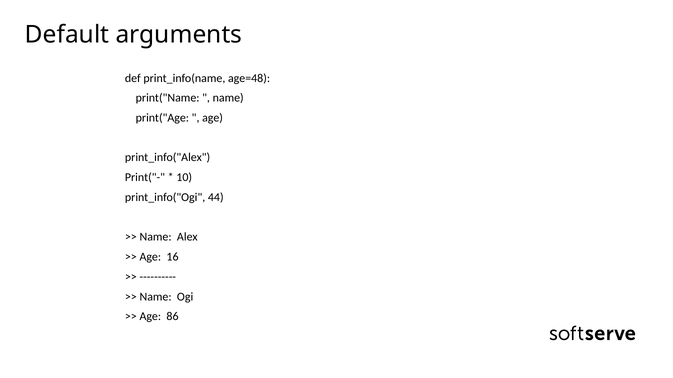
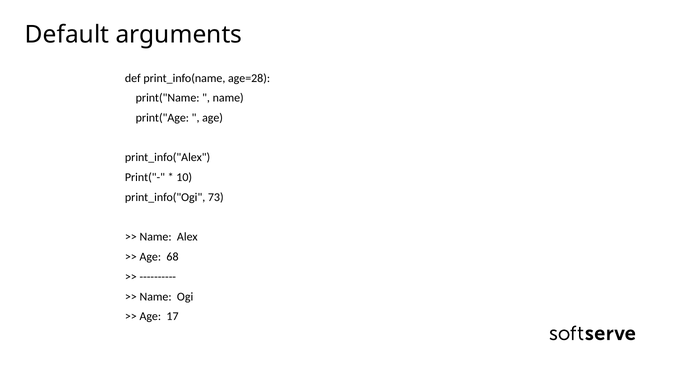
age=48: age=48 -> age=28 (249, 78)
44: 44 -> 73 (216, 198)
16: 16 -> 68 (173, 257)
86: 86 -> 17 (173, 317)
